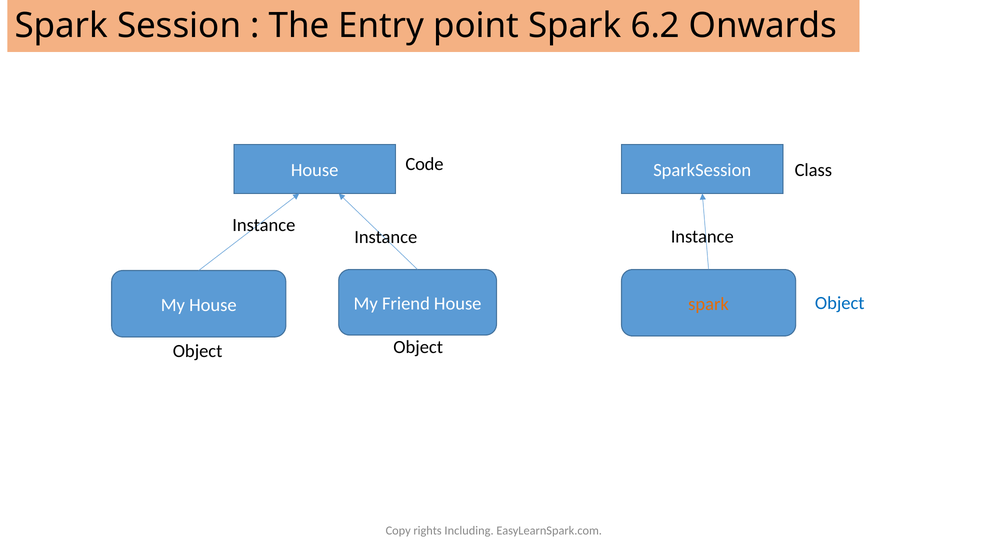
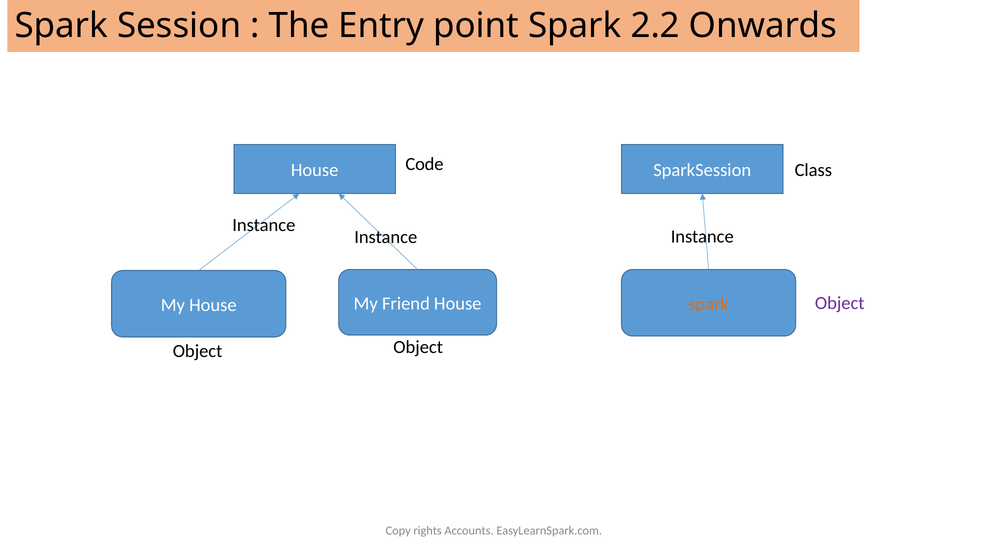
6.2: 6.2 -> 2.2 (655, 26)
Object colour: blue -> purple (840, 303)
Including: Including -> Accounts (469, 531)
